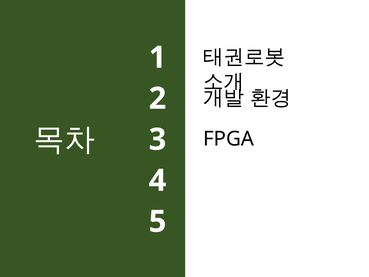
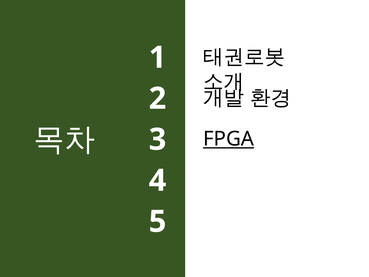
FPGA underline: none -> present (229, 139)
